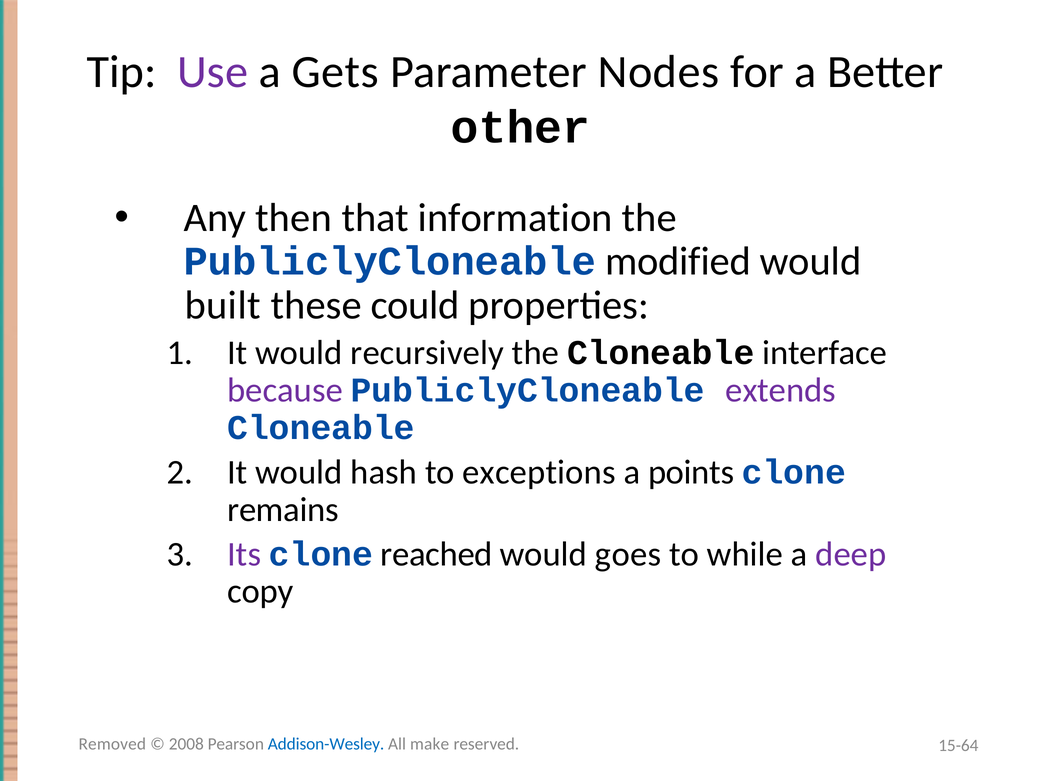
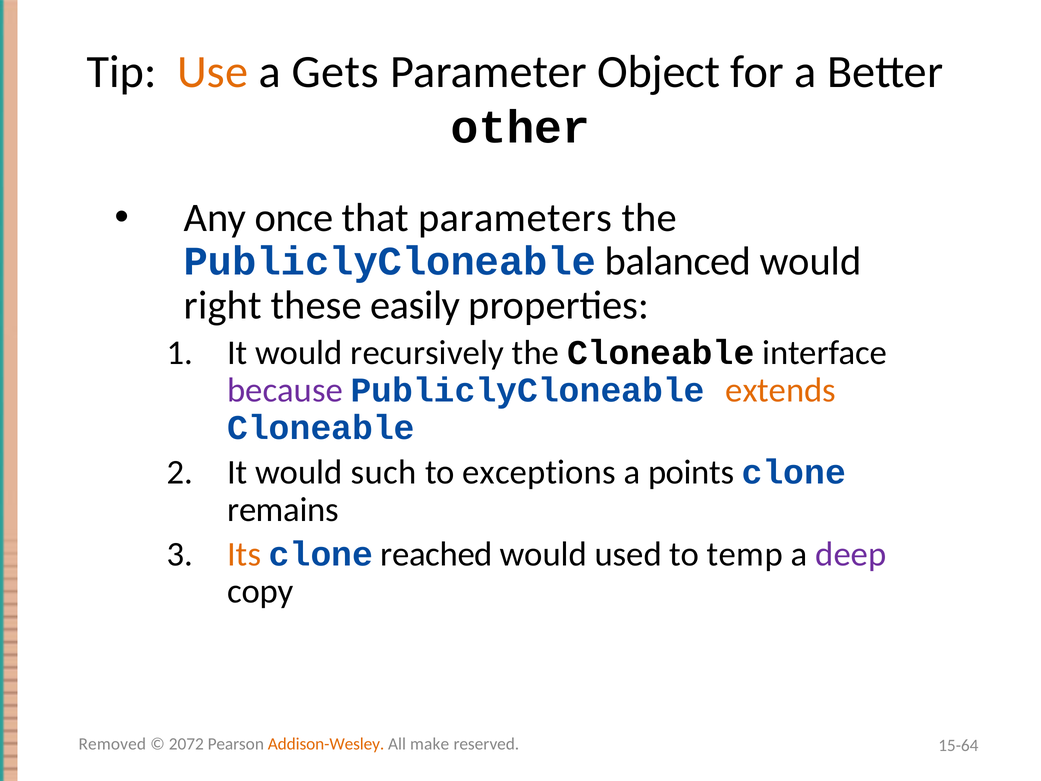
Use colour: purple -> orange (213, 72)
Nodes: Nodes -> Object (659, 72)
then: then -> once (294, 218)
information: information -> parameters (515, 218)
modified: modified -> balanced (678, 261)
built: built -> right (223, 305)
could: could -> easily (415, 305)
extends colour: purple -> orange (781, 390)
hash: hash -> such (384, 472)
Its colour: purple -> orange (244, 554)
goes: goes -> used (628, 554)
while: while -> temp (745, 554)
2008: 2008 -> 2072 (186, 744)
Addison-Wesley colour: blue -> orange (326, 744)
